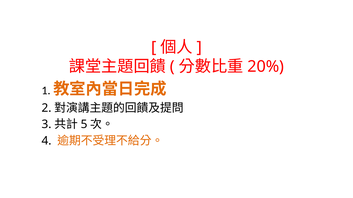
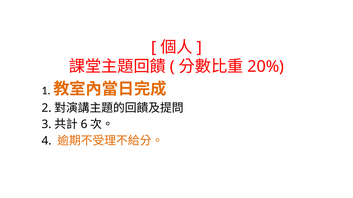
5: 5 -> 6 (84, 125)
